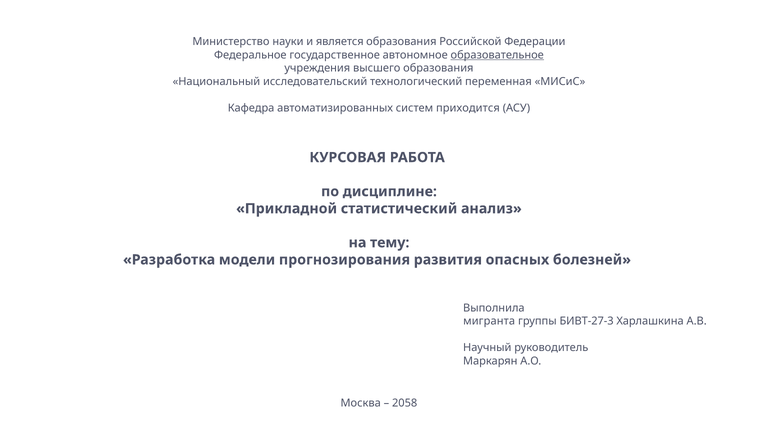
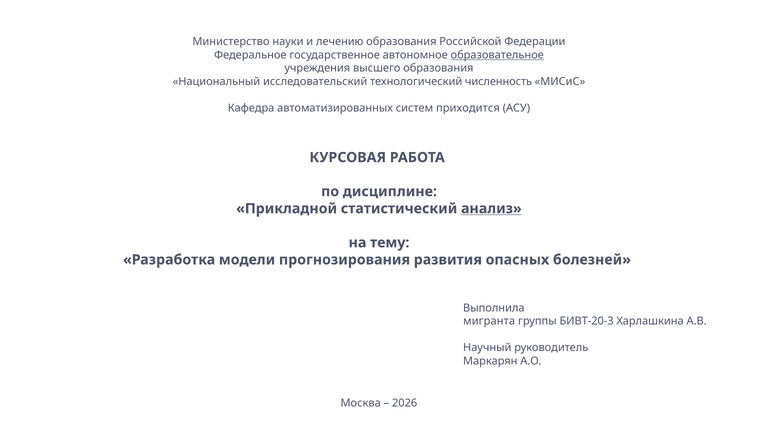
является: является -> лечению (340, 42)
переменная: переменная -> численность (499, 82)
анализ underline: none -> present (491, 209)
БИВТ-27-3: БИВТ-27-3 -> БИВТ-20-3 (587, 322)
2058: 2058 -> 2026 (405, 403)
